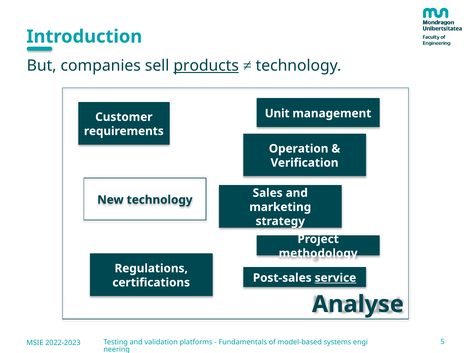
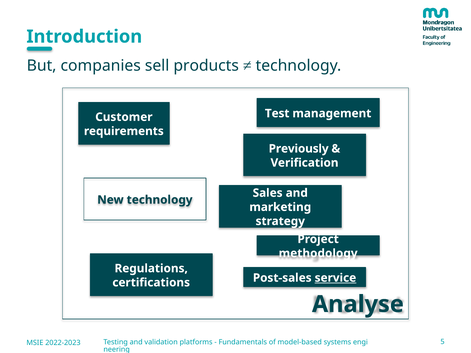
products underline: present -> none (206, 66)
Unit: Unit -> Test (277, 113)
Operation: Operation -> Previously (299, 149)
